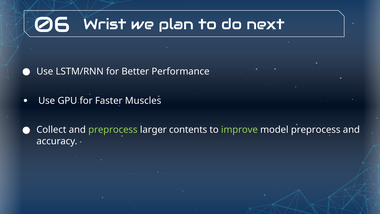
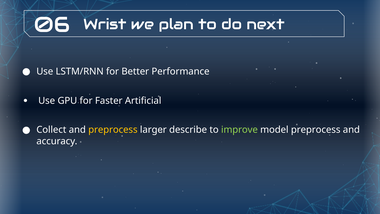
Muscles: Muscles -> Artificial (143, 101)
preprocess colour: light green -> yellow (113, 130)
contents: contents -> describe (188, 130)
